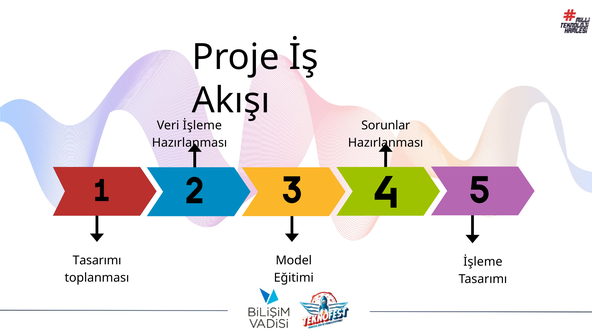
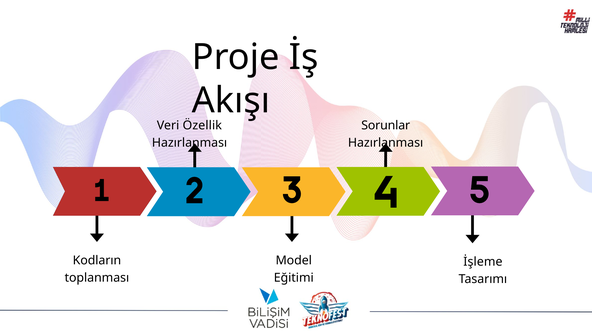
Veri İşleme: İşleme -> Özellik (202, 126)
Tasarımı: Tasarımı -> Kodların (97, 260)
